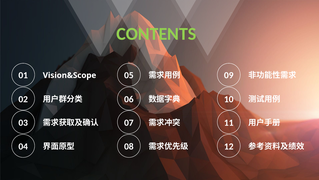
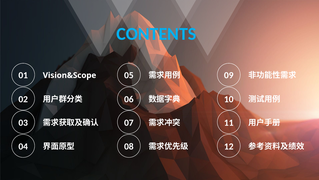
CONTENTS colour: light green -> light blue (156, 34)
